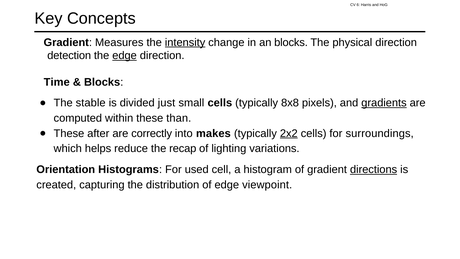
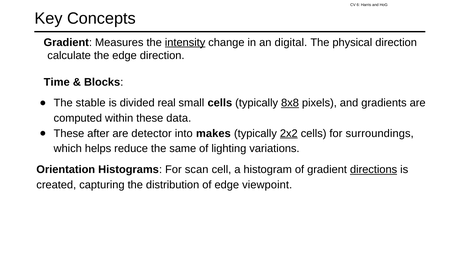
an blocks: blocks -> digital (291, 42)
detection: detection -> calculate (69, 56)
edge underline: present -> none (125, 56)
just: just -> real (167, 103)
8x8 underline: none -> present (290, 103)
gradients underline: present -> none (384, 103)
than: than -> data (179, 118)
correctly: correctly -> detector (152, 133)
recap: recap -> same (183, 148)
used: used -> scan (197, 169)
